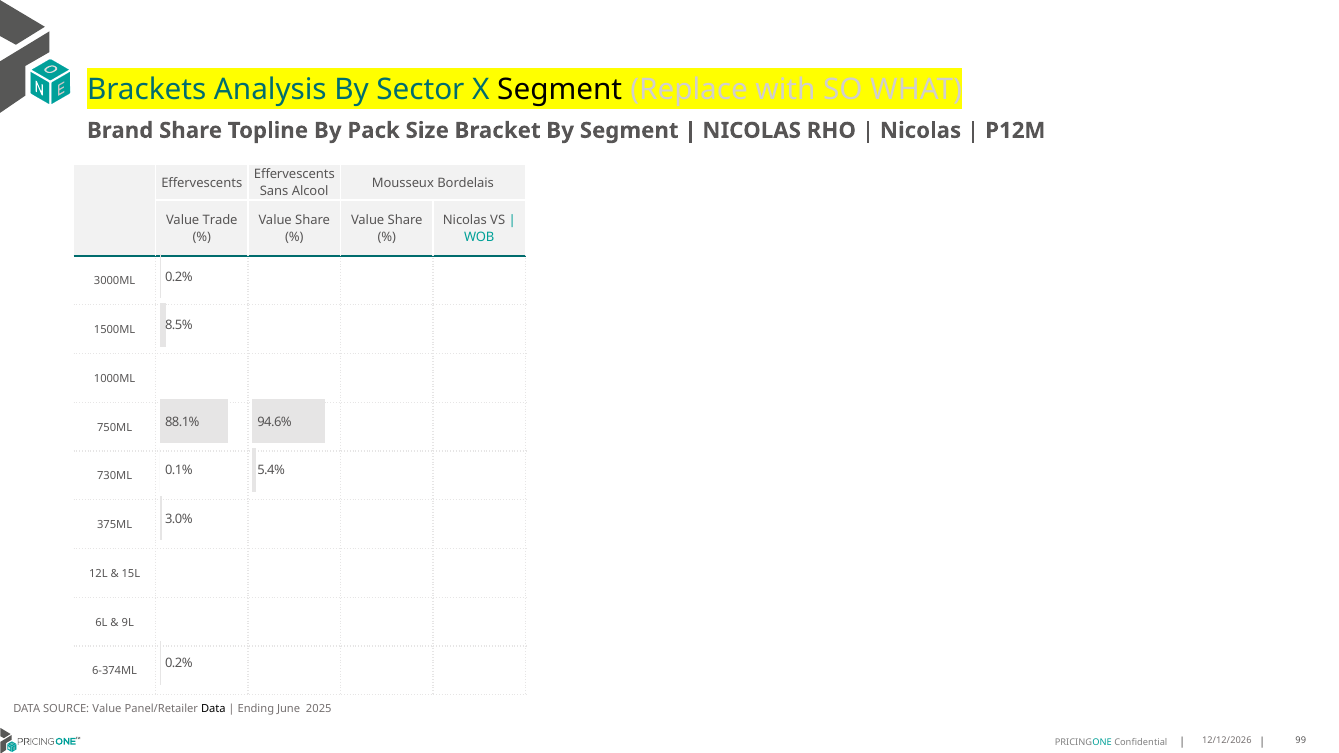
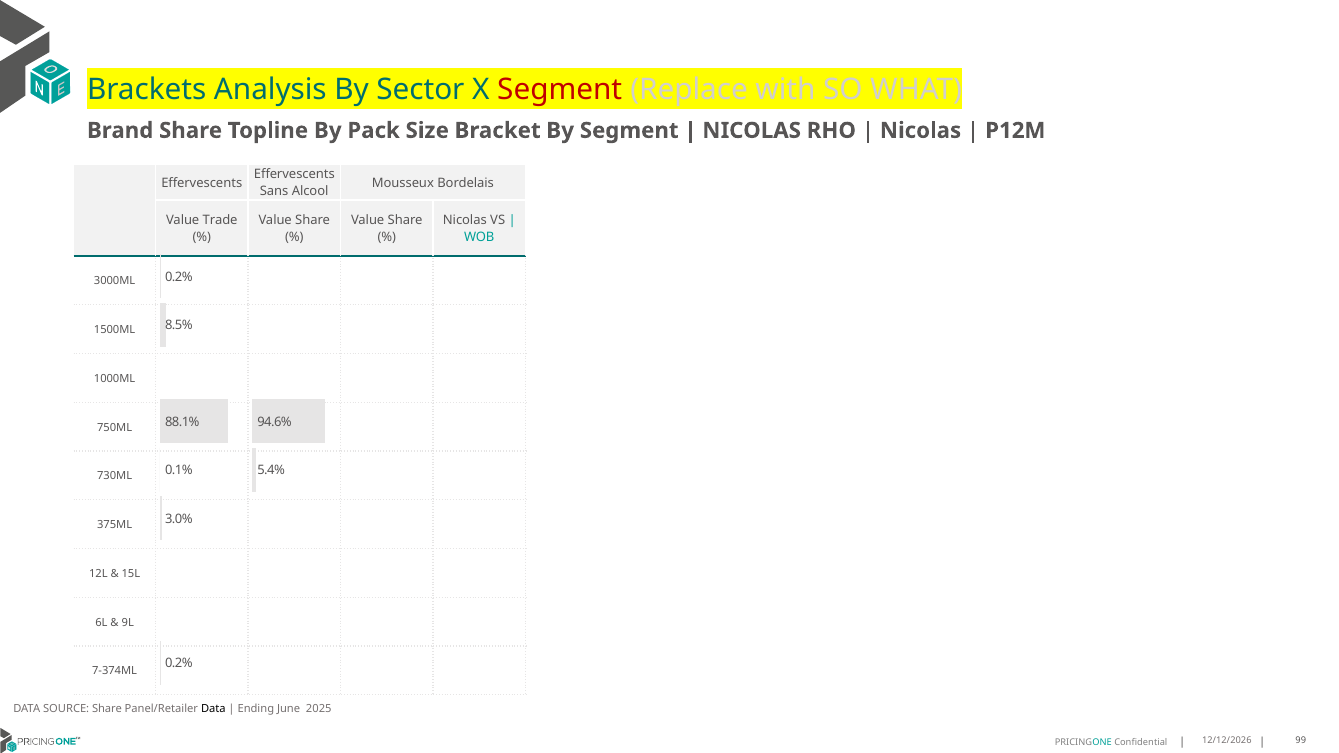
Segment colour: black -> red (560, 90)
6-374ML: 6-374ML -> 7-374ML (115, 671)
SOURCE Value: Value -> Share (107, 709)
